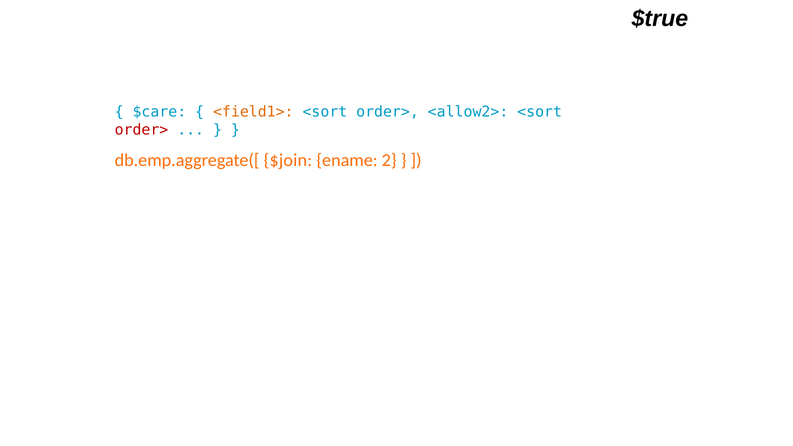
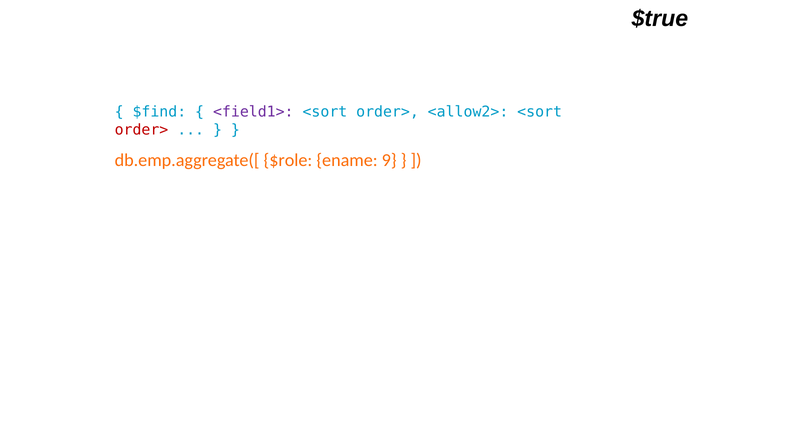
$care: $care -> $find (159, 112)
<field1> colour: orange -> purple (253, 112)
$join: $join -> $role (288, 160)
2: 2 -> 9 (389, 160)
